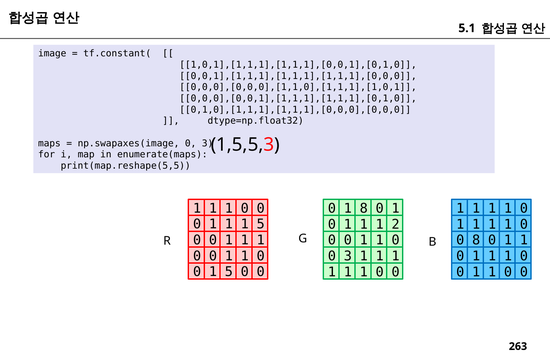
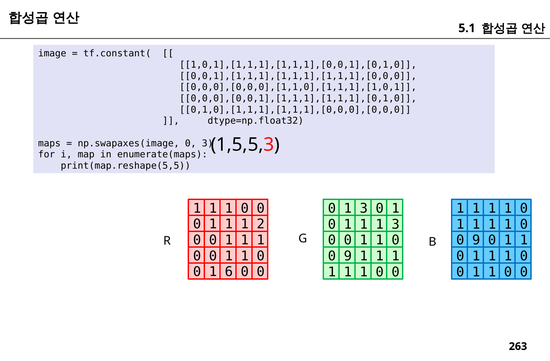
0 1 8: 8 -> 3 (364, 209)
1 1 5: 5 -> 2 (261, 224)
1 1 2: 2 -> 3 (396, 224)
8: 8 -> 9 (476, 240)
3: 3 -> 9 (348, 256)
0 1 5: 5 -> 6 (229, 272)
